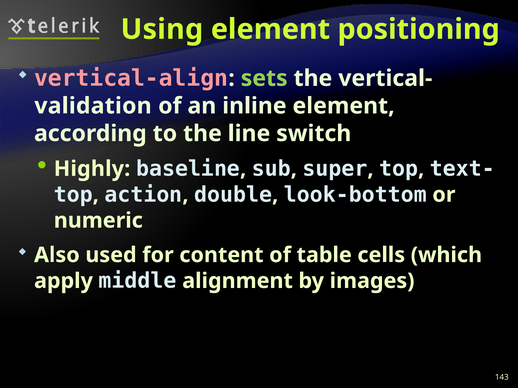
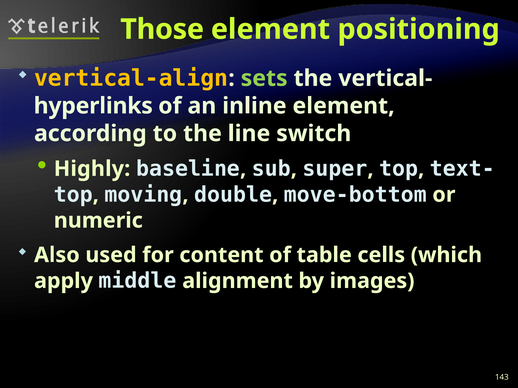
Using: Using -> Those (162, 29)
vertical-align colour: pink -> yellow (131, 78)
validation: validation -> hyperlinks (93, 106)
action: action -> moving (143, 195)
look-bottom: look-bottom -> move-bottom (355, 195)
